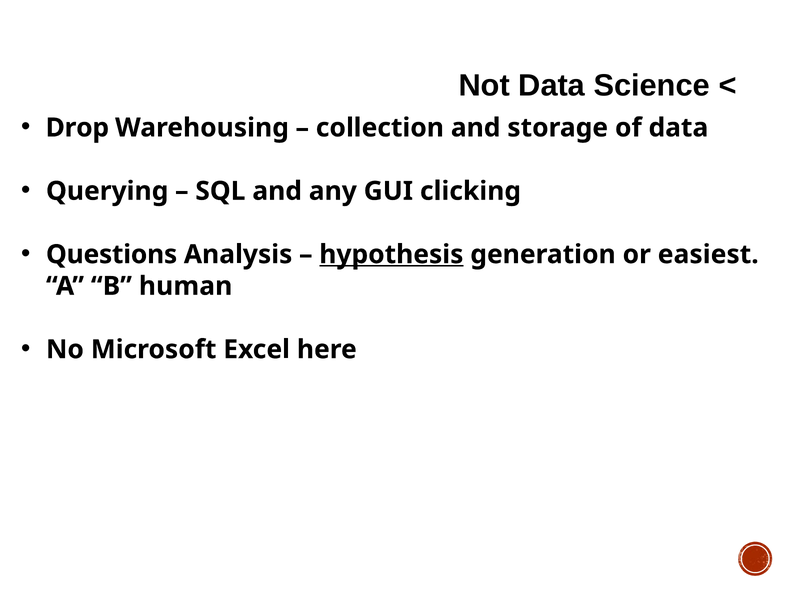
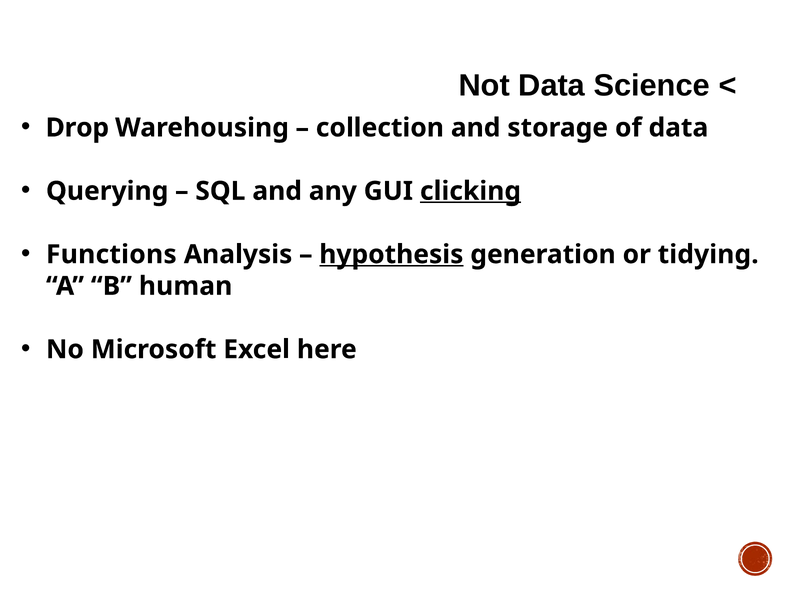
clicking underline: none -> present (470, 191)
Questions: Questions -> Functions (111, 254)
easiest: easiest -> tidying (708, 254)
